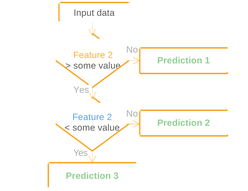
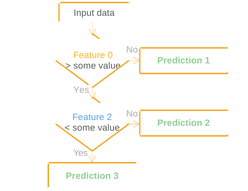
2: 2 -> 0 (110, 55)
